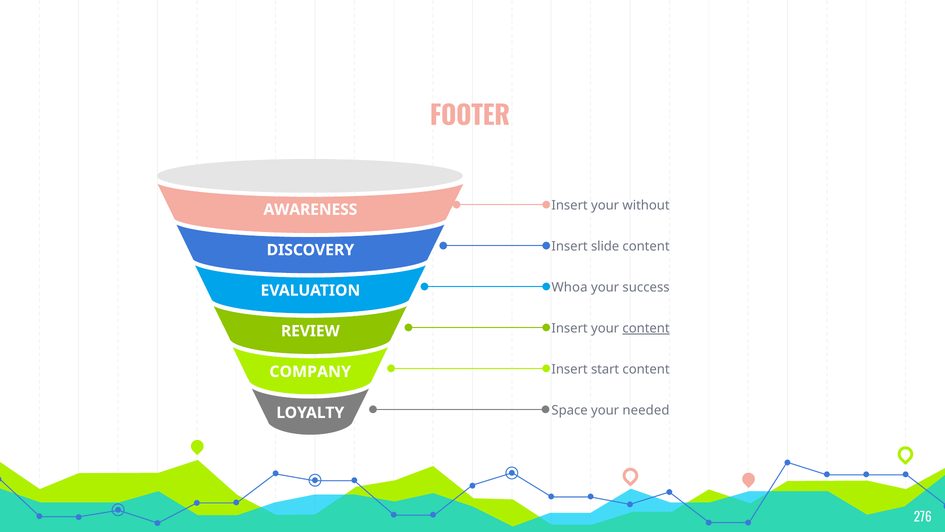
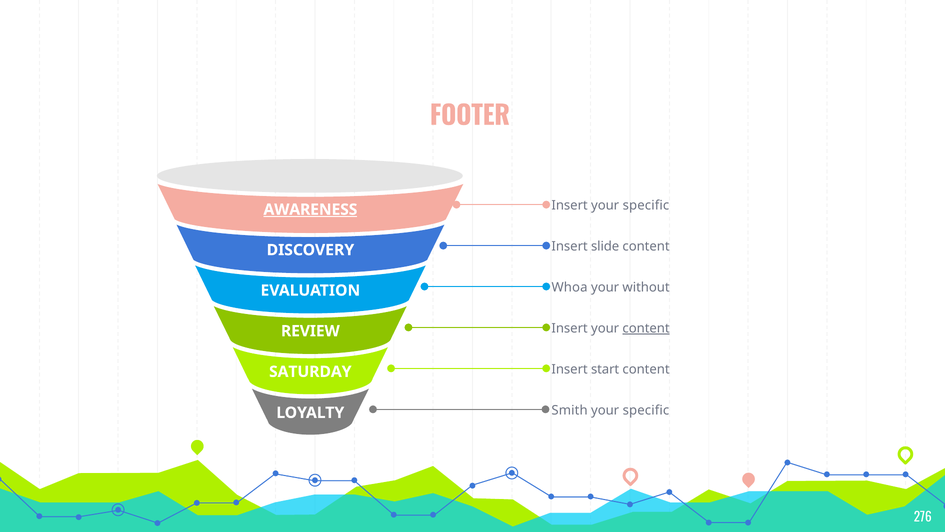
Insert your without: without -> specific (646, 205)
AWARENESS underline: none -> present (310, 209)
success: success -> without (646, 287)
COMPANY: COMPANY -> SATURDAY (310, 371)
Space: Space -> Smith (570, 410)
needed: needed -> specific (646, 410)
